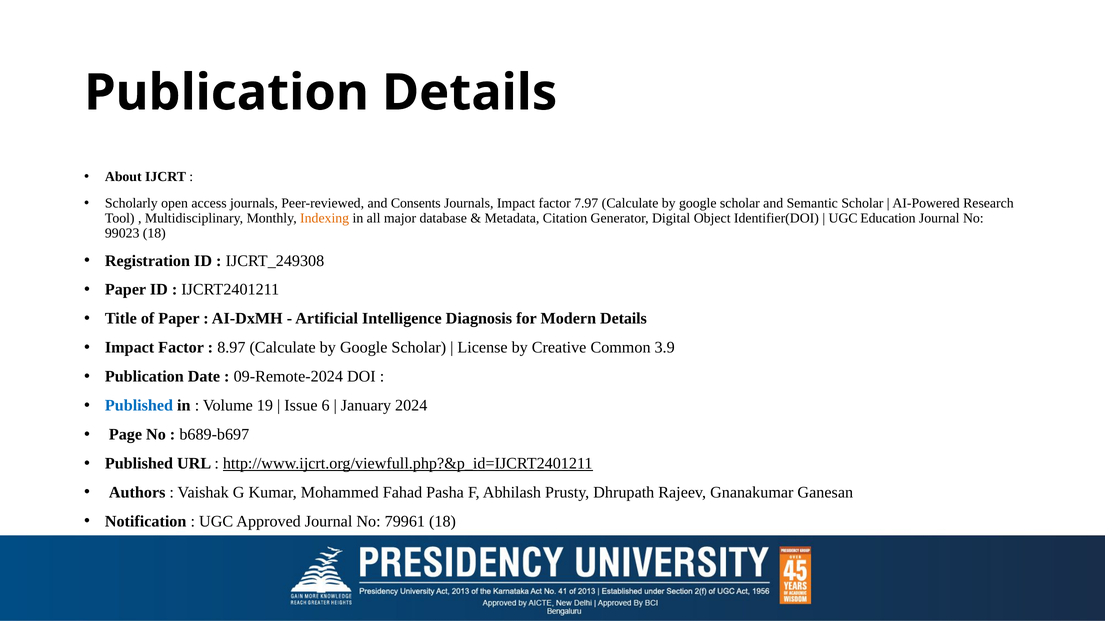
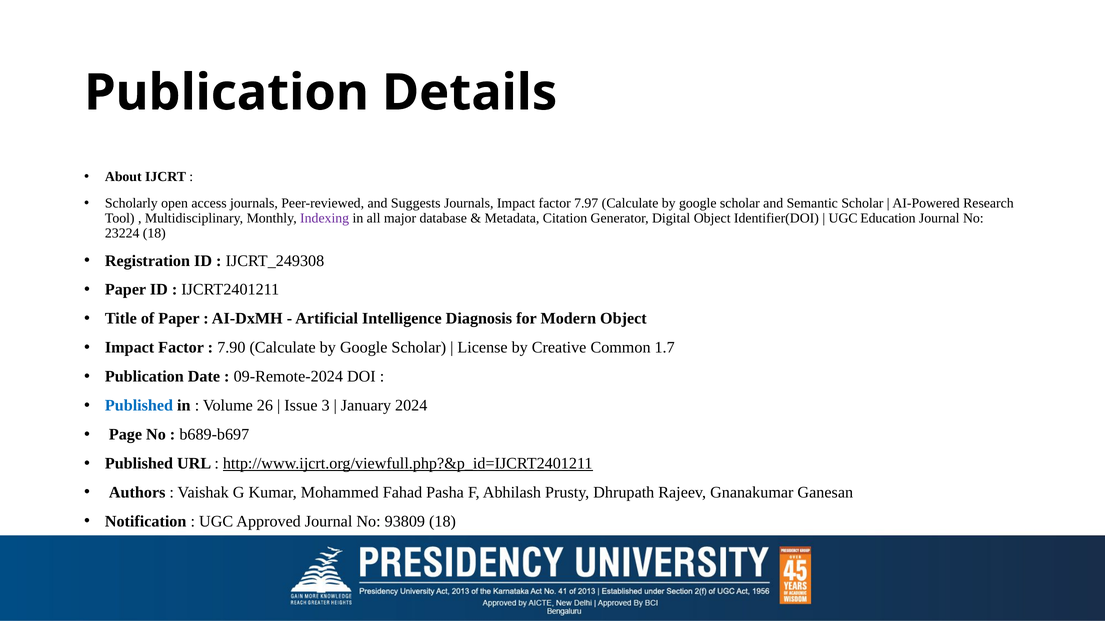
Consents: Consents -> Suggests (416, 203)
Indexing colour: orange -> purple (325, 218)
99023: 99023 -> 23224 (122, 233)
Modern Details: Details -> Object (623, 319)
8.97: 8.97 -> 7.90 (231, 348)
3.9: 3.9 -> 1.7 (665, 348)
19: 19 -> 26 (265, 406)
6: 6 -> 3 (326, 406)
79961: 79961 -> 93809 (405, 522)
